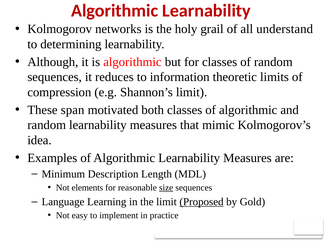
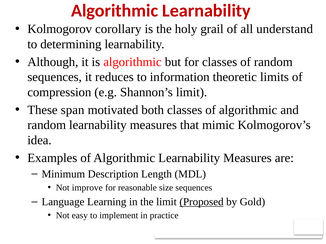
networks: networks -> corollary (118, 29)
elements: elements -> improve (87, 188)
size underline: present -> none (166, 188)
